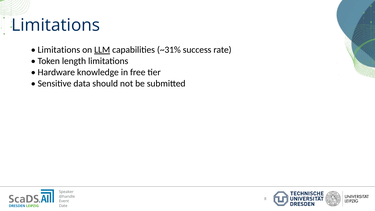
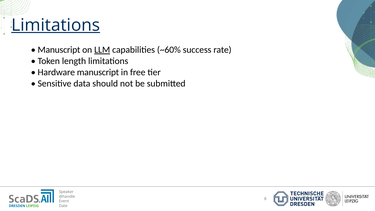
Limitations underline: none -> present (56, 25)
Limitations: Limitations -> Manuscript (59, 50)
~31%: ~31% -> ~60% (169, 50)
Hardware knowledge: knowledge -> manuscript (98, 72)
